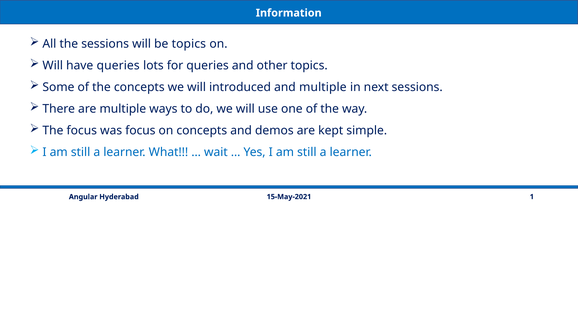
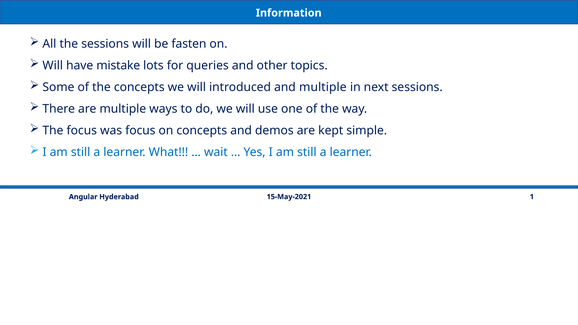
be topics: topics -> fasten (189, 44)
have queries: queries -> mistake (118, 66)
